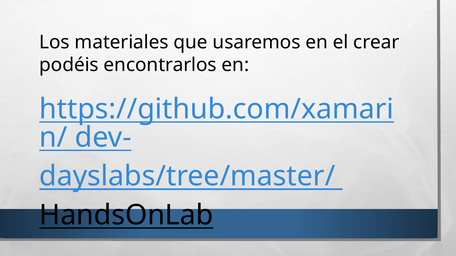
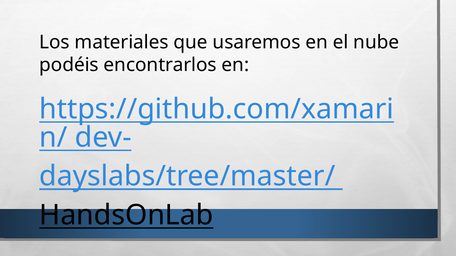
crear: crear -> nube (376, 42)
